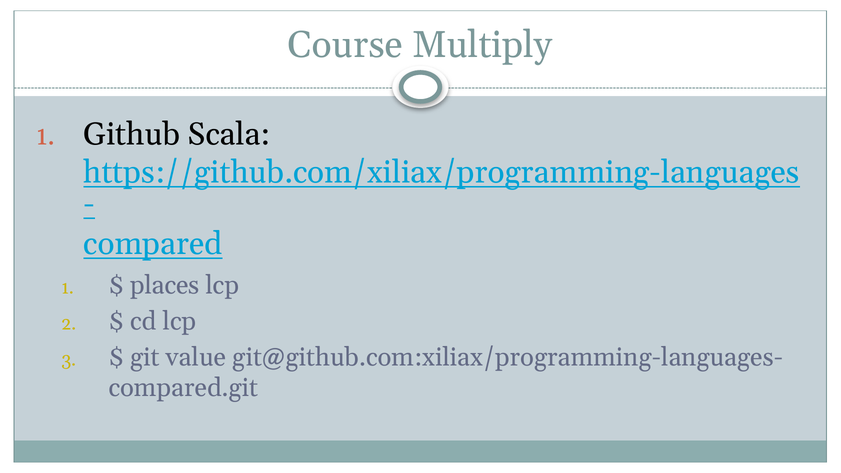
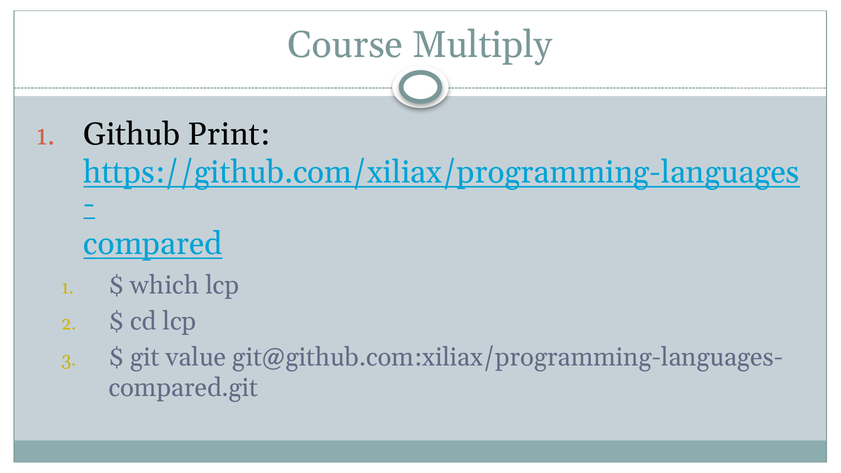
Scala: Scala -> Print (229, 135)
places: places -> which (165, 285)
